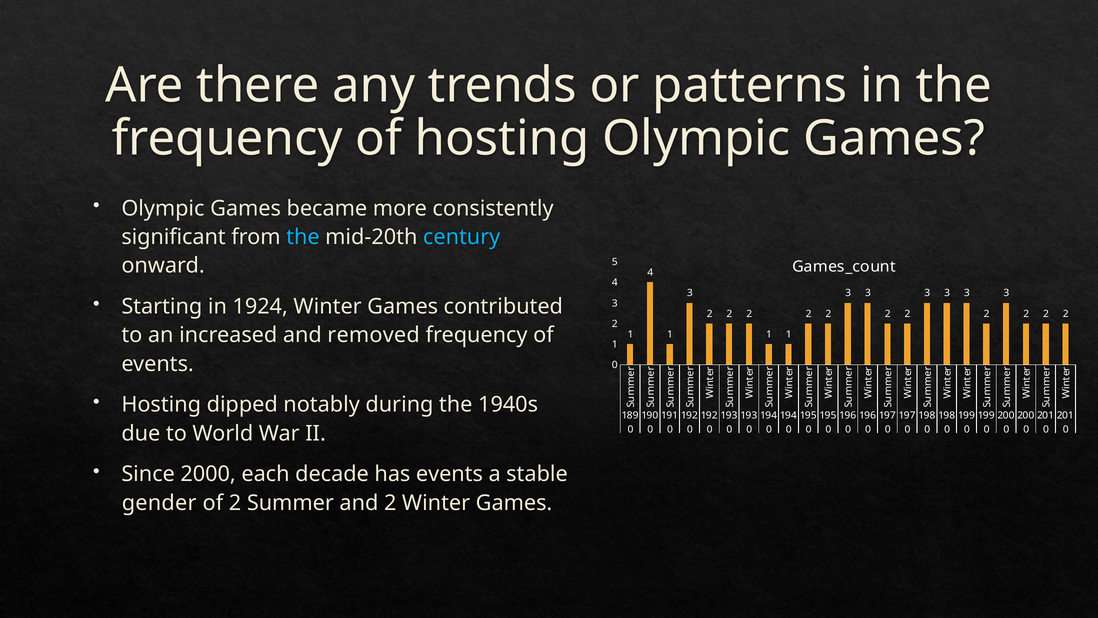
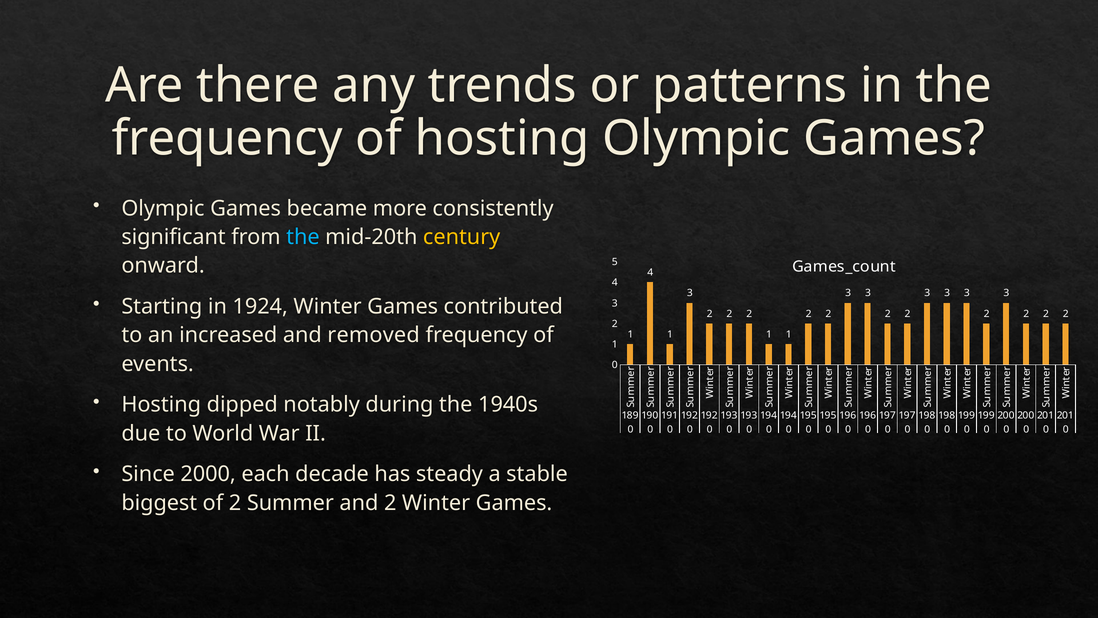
century colour: light blue -> yellow (462, 237)
has events: events -> steady (449, 474)
gender: gender -> biggest (159, 503)
